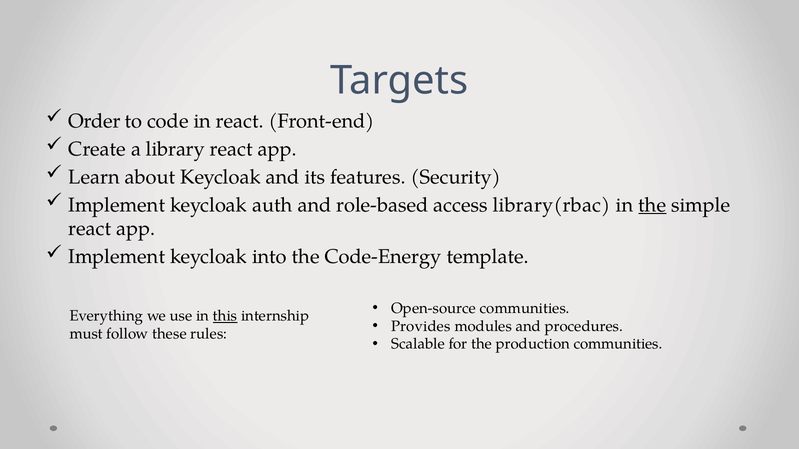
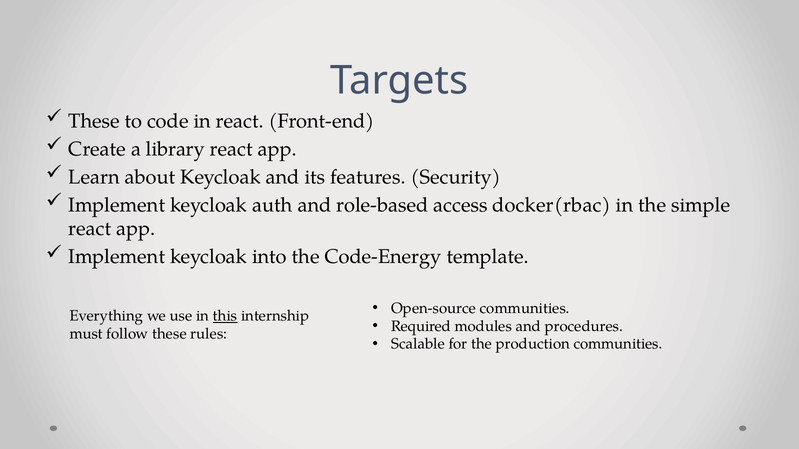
Order: Order -> These (94, 121)
library(rbac: library(rbac -> docker(rbac (552, 205)
the underline: present -> none (652, 205)
Provides: Provides -> Required (421, 326)
